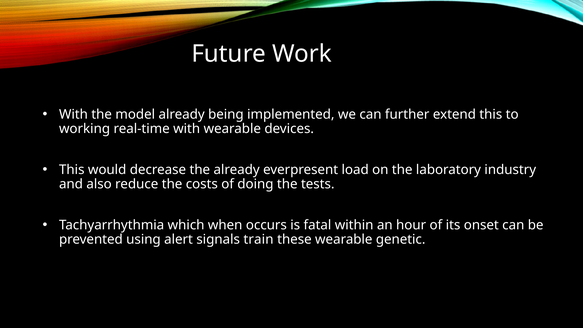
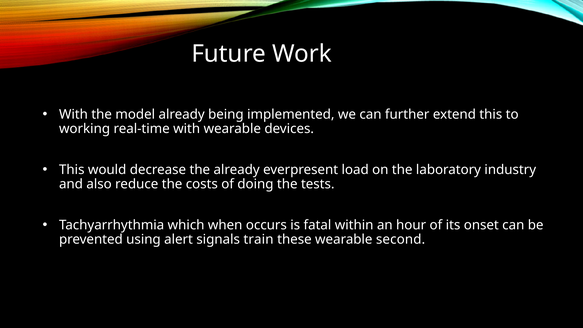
genetic: genetic -> second (401, 239)
